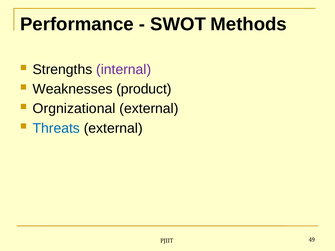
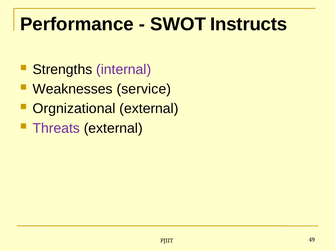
Methods: Methods -> Instructs (249, 24)
product: product -> service (144, 89)
Threats colour: blue -> purple (56, 128)
